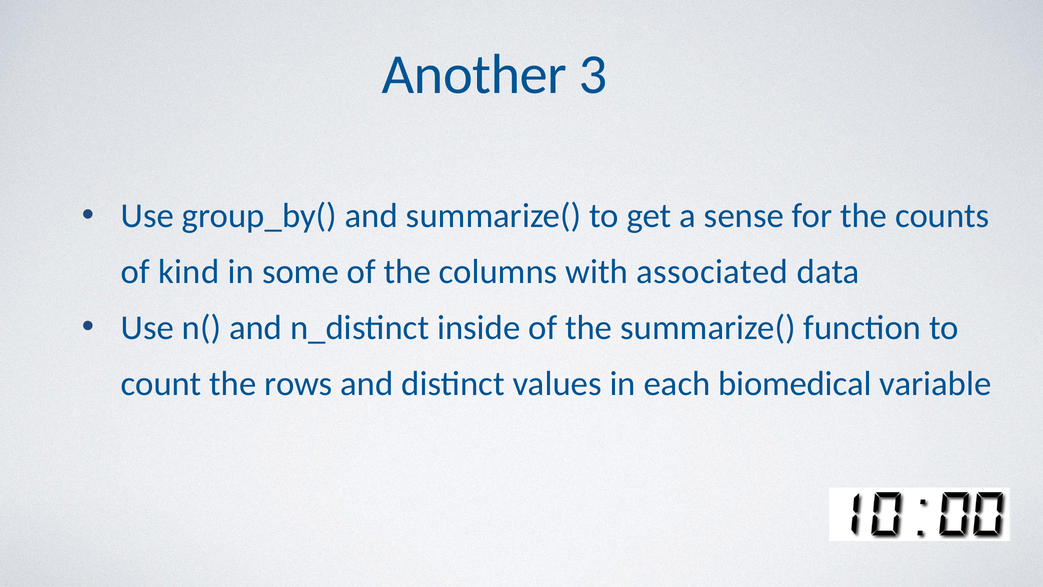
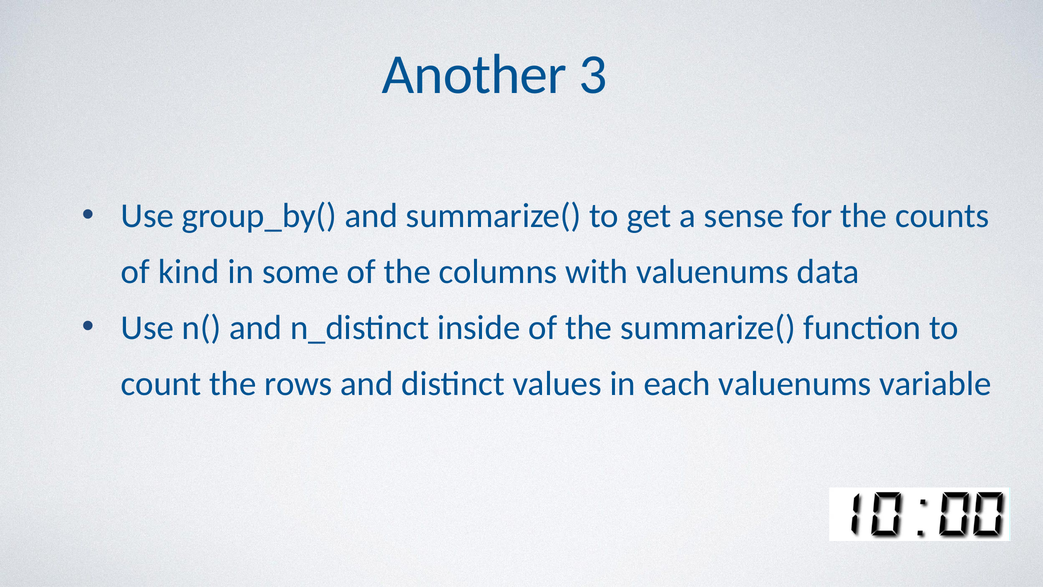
with associated: associated -> valuenums (713, 272)
each biomedical: biomedical -> valuenums (795, 383)
